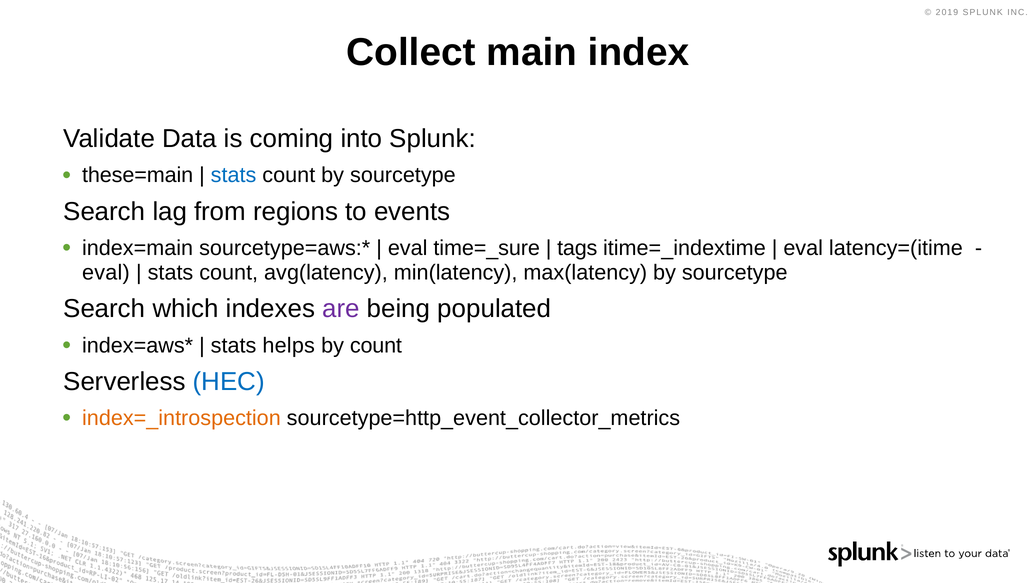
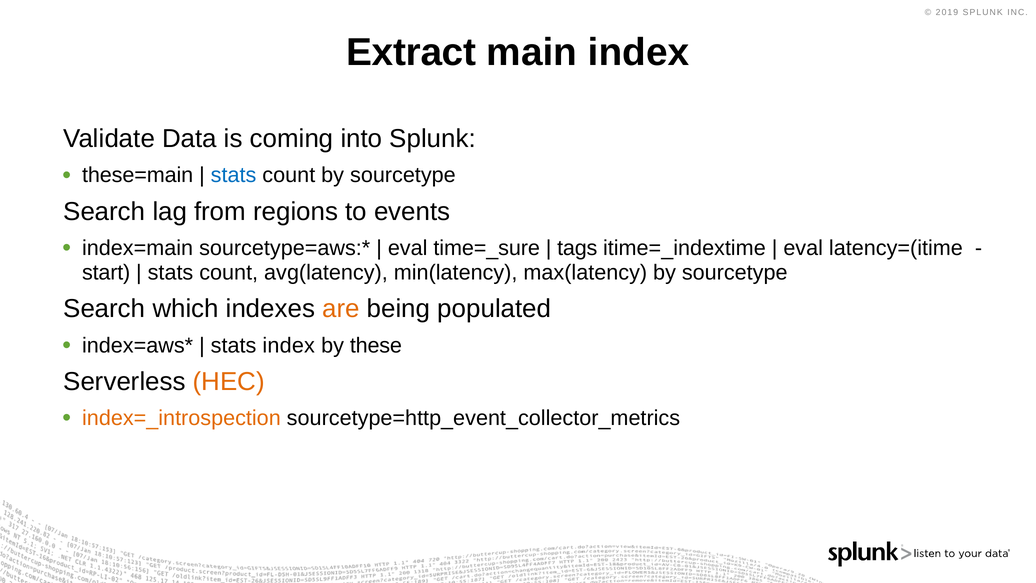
Collect: Collect -> Extract (411, 53)
eval: eval -> start (106, 273)
are colour: purple -> orange (341, 309)
stats helps: helps -> index (289, 345)
by count: count -> these (376, 345)
HEC colour: blue -> orange (229, 381)
